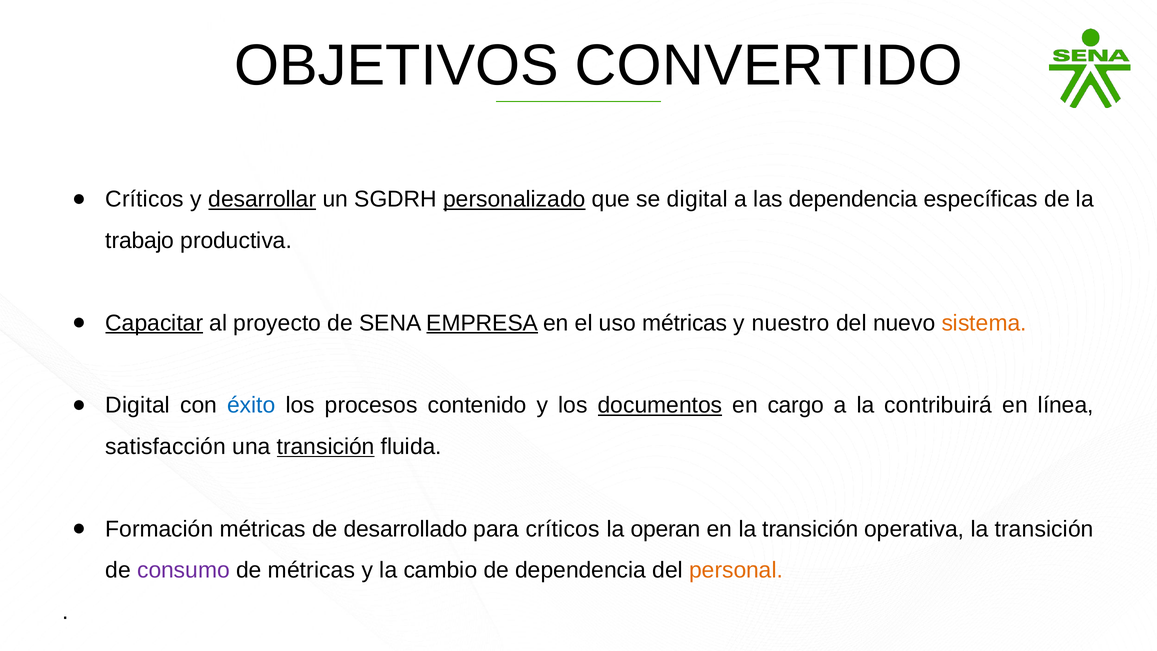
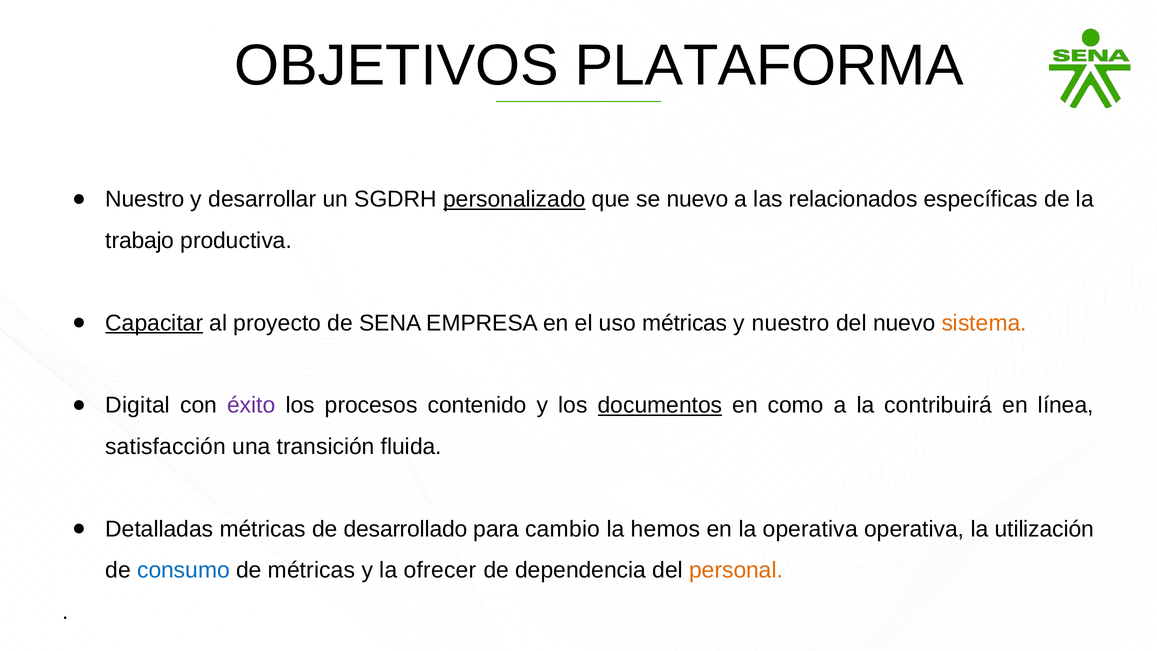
CONVERTIDO: CONVERTIDO -> PLATAFORMA (769, 66)
Críticos: Críticos -> Nuestro (145, 199)
desarrollar underline: present -> none (262, 199)
se digital: digital -> nuevo (698, 199)
las dependencia: dependencia -> relacionados (853, 199)
EMPRESA underline: present -> none (482, 323)
éxito colour: blue -> purple (251, 405)
cargo: cargo -> como (796, 405)
transición underline: present -> none (326, 446)
Formación: Formación -> Detalladas (159, 529)
para críticos: críticos -> cambio (563, 529)
operan: operan -> hemos (665, 529)
en la transición: transición -> operativa (810, 529)
operativa la transición: transición -> utilización (1044, 529)
consumo colour: purple -> blue (183, 570)
cambio: cambio -> ofrecer (440, 570)
